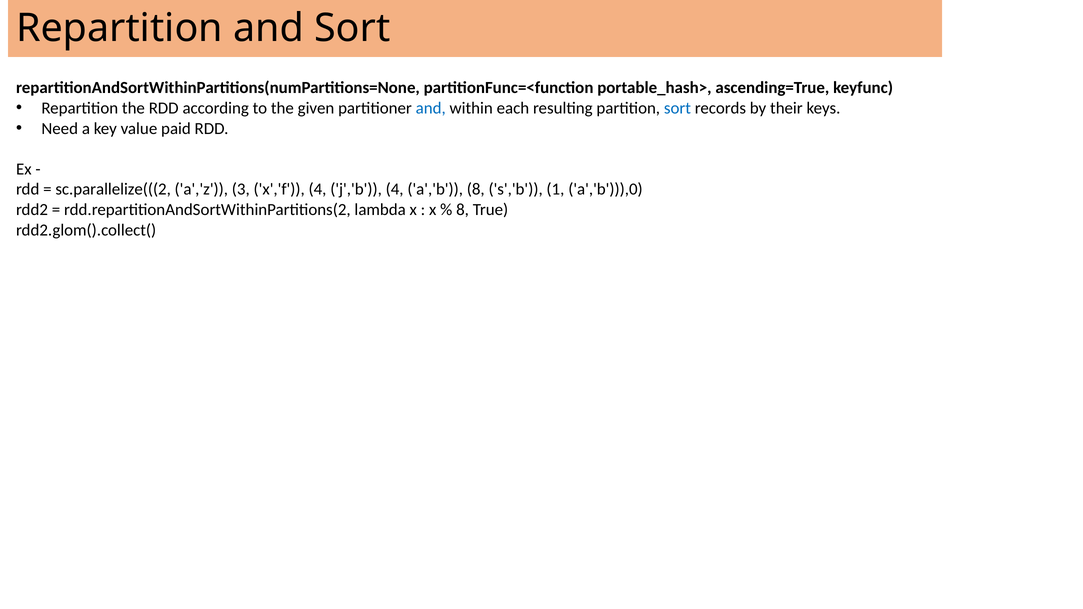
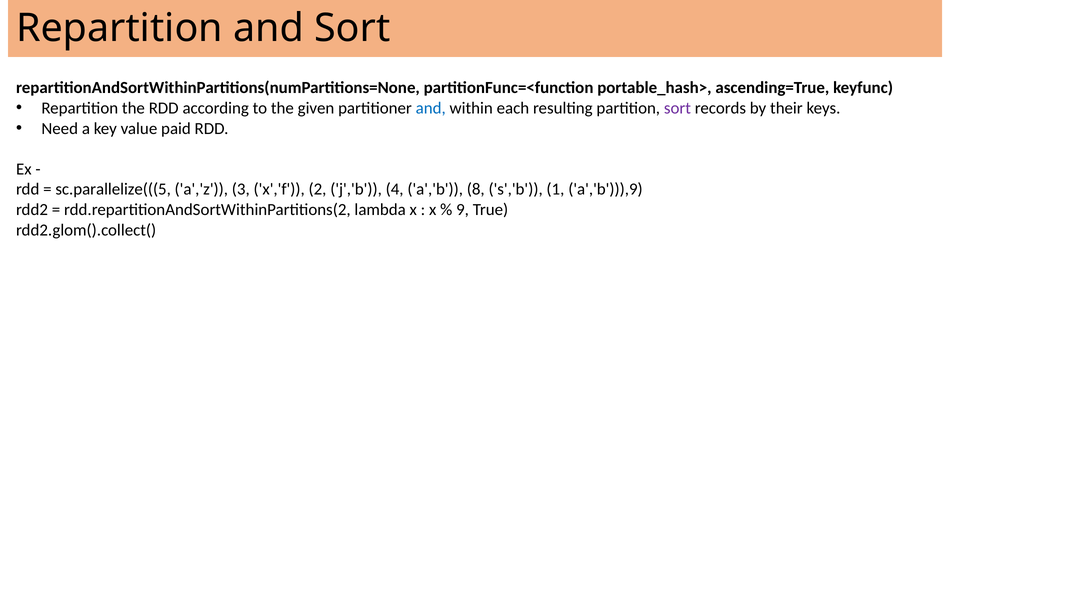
sort colour: blue -> purple (677, 108)
sc.parallelize(((2: sc.parallelize(((2 -> sc.parallelize(((5 (113, 189)
x','f 4: 4 -> 2 (317, 189)
a','b'))),0: a','b'))),0 -> a','b'))),9 (605, 189)
8: 8 -> 9 (463, 210)
